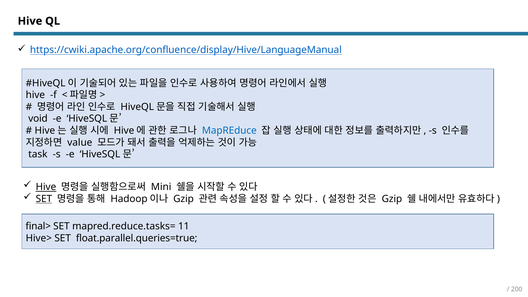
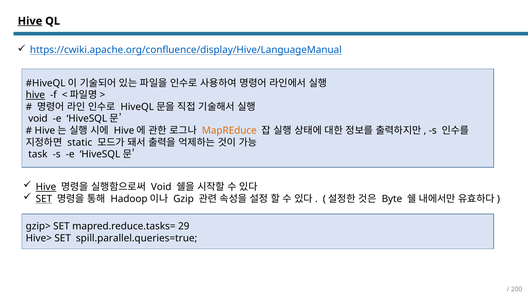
Hive underline: none -> present (30, 21)
hive underline: none -> present (35, 95)
MapREduce colour: blue -> orange (229, 131)
value: value -> static (80, 142)
Mini: Mini -> Void (161, 187)
Gzip: Gzip -> Byte (392, 199)
final>: final> -> gzip> (38, 226)
11: 11 -> 29 (184, 226)
float.parallel.queries=true: float.parallel.queries=true -> spill.parallel.queries=true (137, 238)
